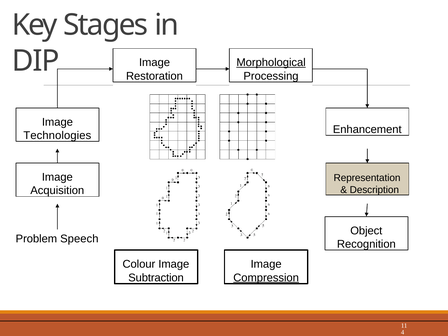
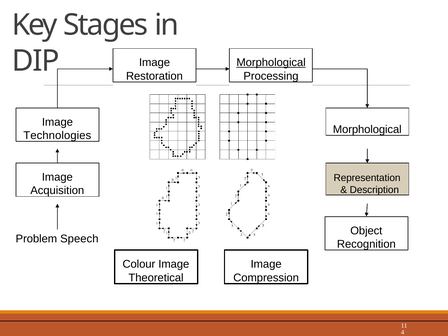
Enhancement: Enhancement -> Morphological (367, 129)
Subtraction: Subtraction -> Theoretical (156, 278)
Compression underline: present -> none (266, 278)
